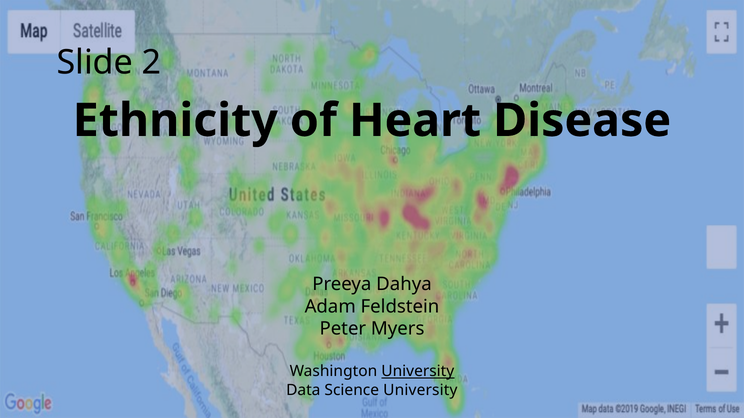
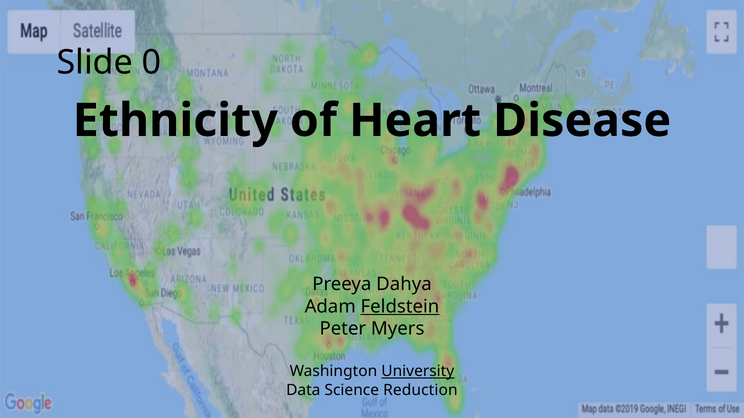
2: 2 -> 0 (152, 62)
Feldstein underline: none -> present (400, 307)
Science University: University -> Reduction (420, 390)
